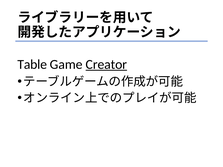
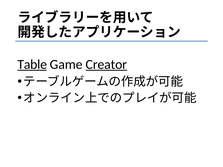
Table underline: none -> present (32, 65)
